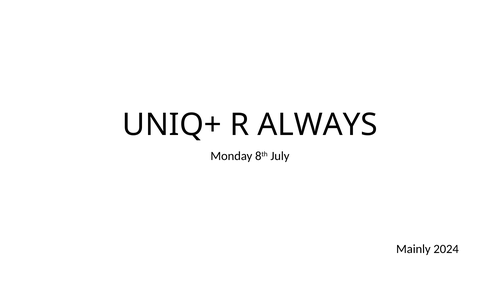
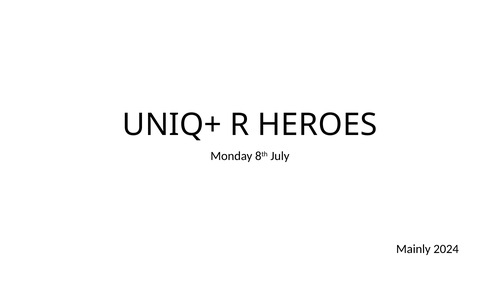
ALWAYS: ALWAYS -> HEROES (317, 125)
